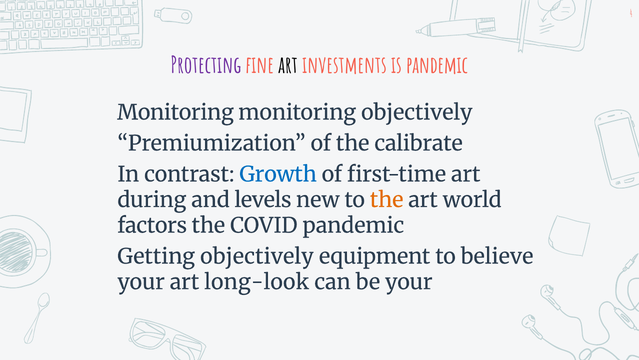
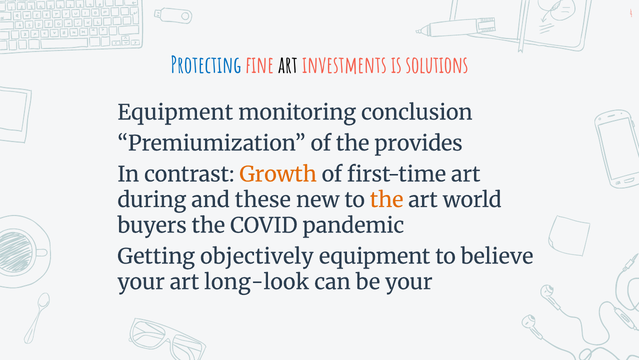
Protecting colour: purple -> blue (206, 66)
is pandemic: pandemic -> solutions (437, 66)
Monitoring: Monitoring -> Equipment (175, 112)
monitoring objectively: objectively -> conclusion (417, 112)
calibrate: calibrate -> provides (419, 143)
Growth colour: blue -> orange (278, 174)
levels: levels -> these (263, 200)
factors: factors -> buyers (152, 225)
